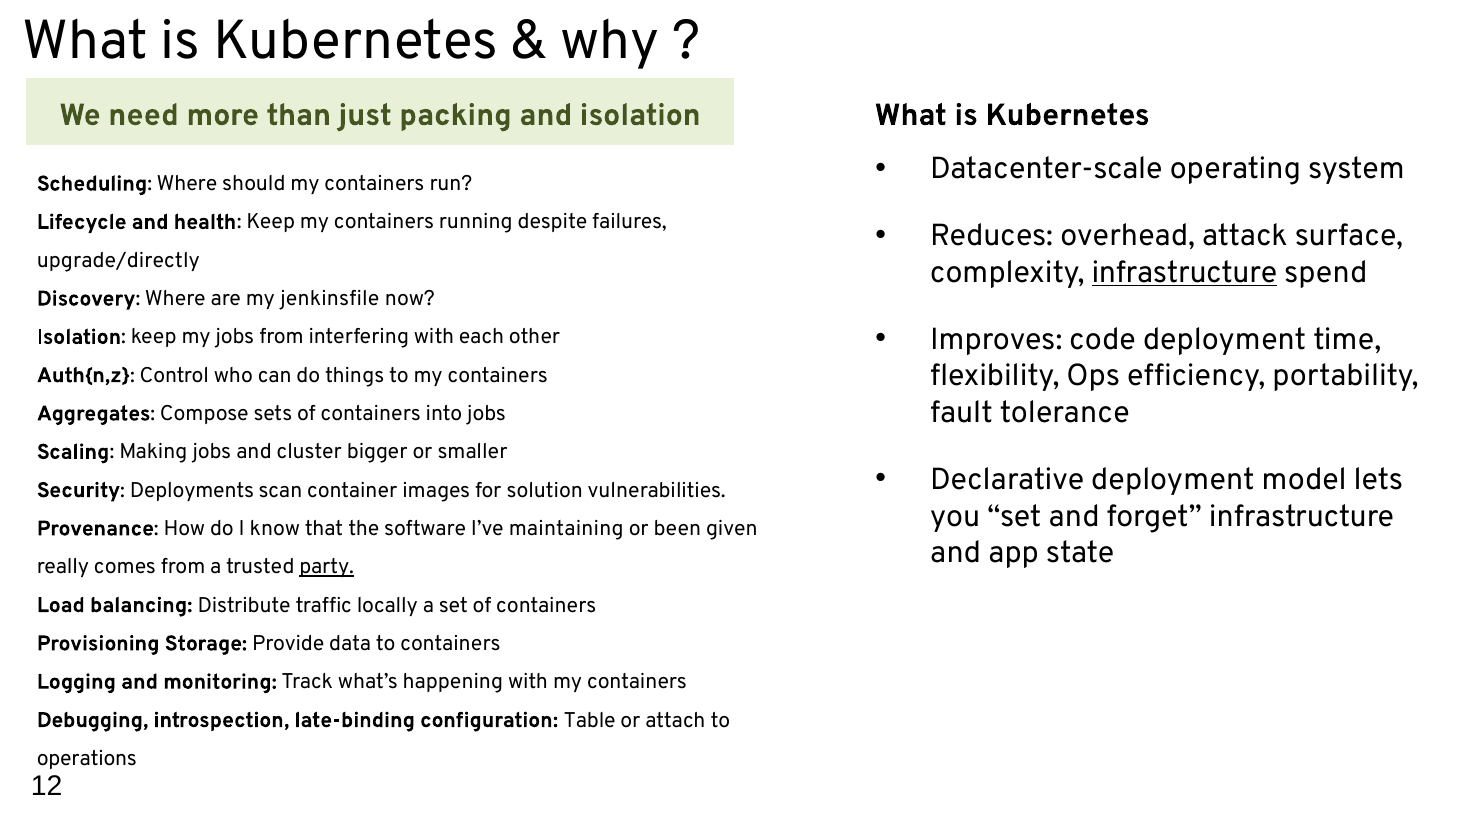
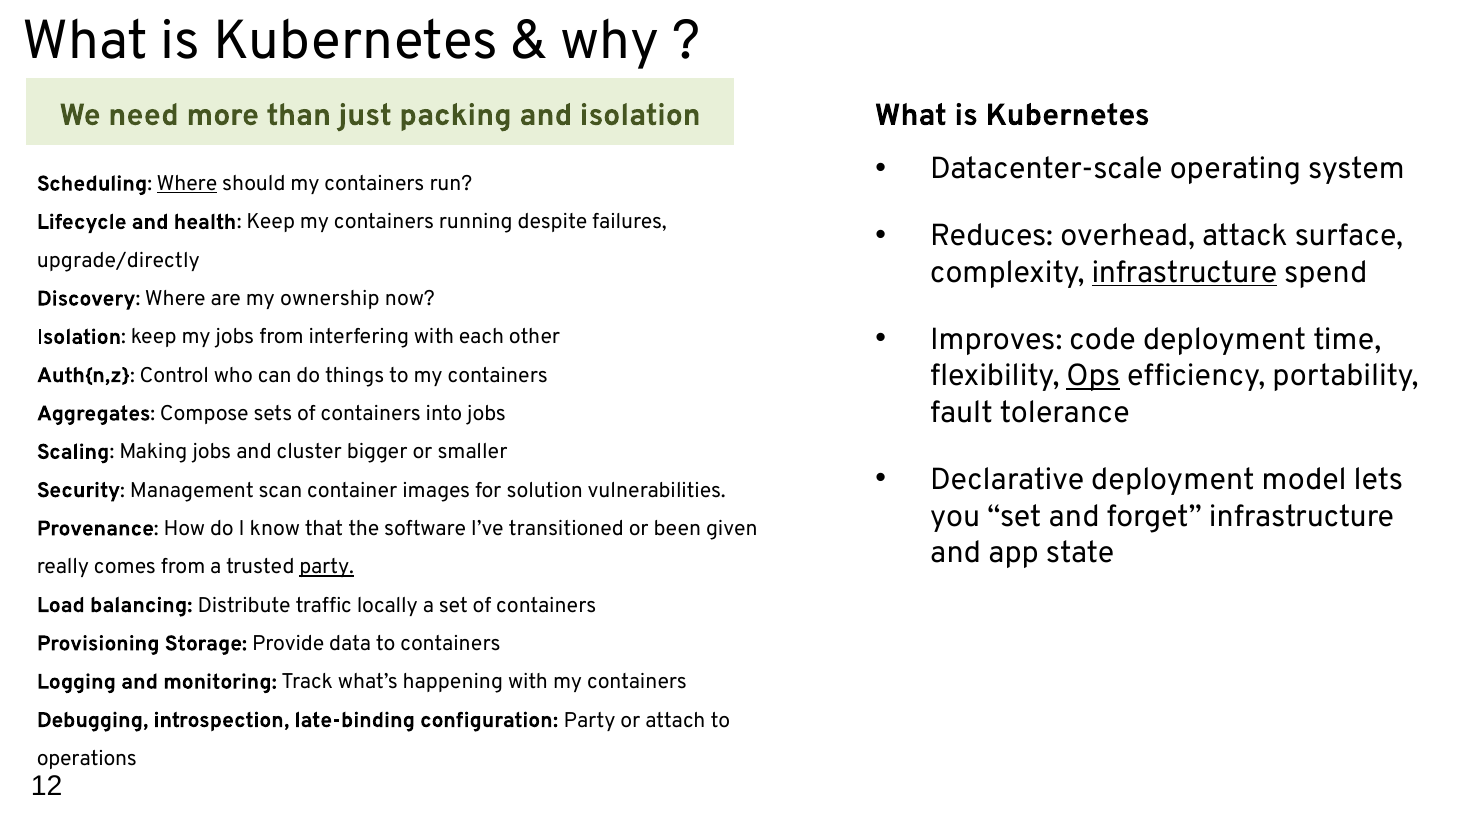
Where underline: none -> present (187, 184)
jenkinsfile: jenkinsfile -> ownership (330, 298)
Ops underline: none -> present (1093, 376)
Deployments: Deployments -> Management (192, 490)
maintaining: maintaining -> transitioned (566, 528)
configuration Table: Table -> Party (590, 720)
